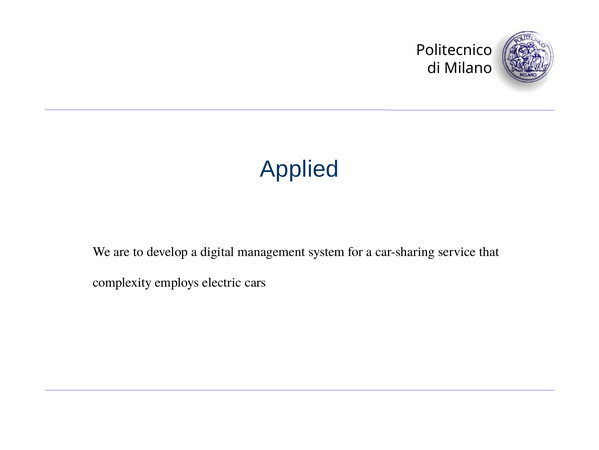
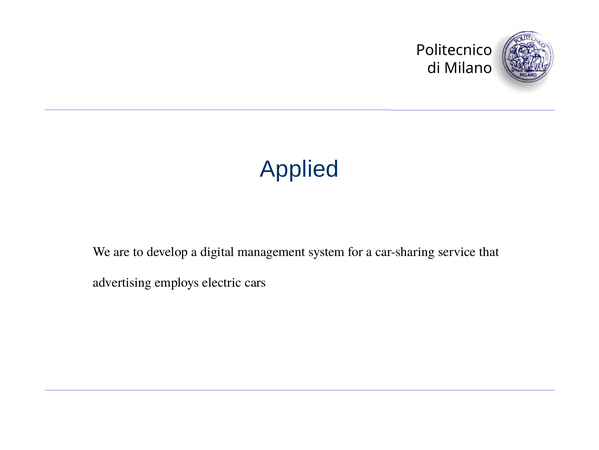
complexity: complexity -> advertising (122, 282)
